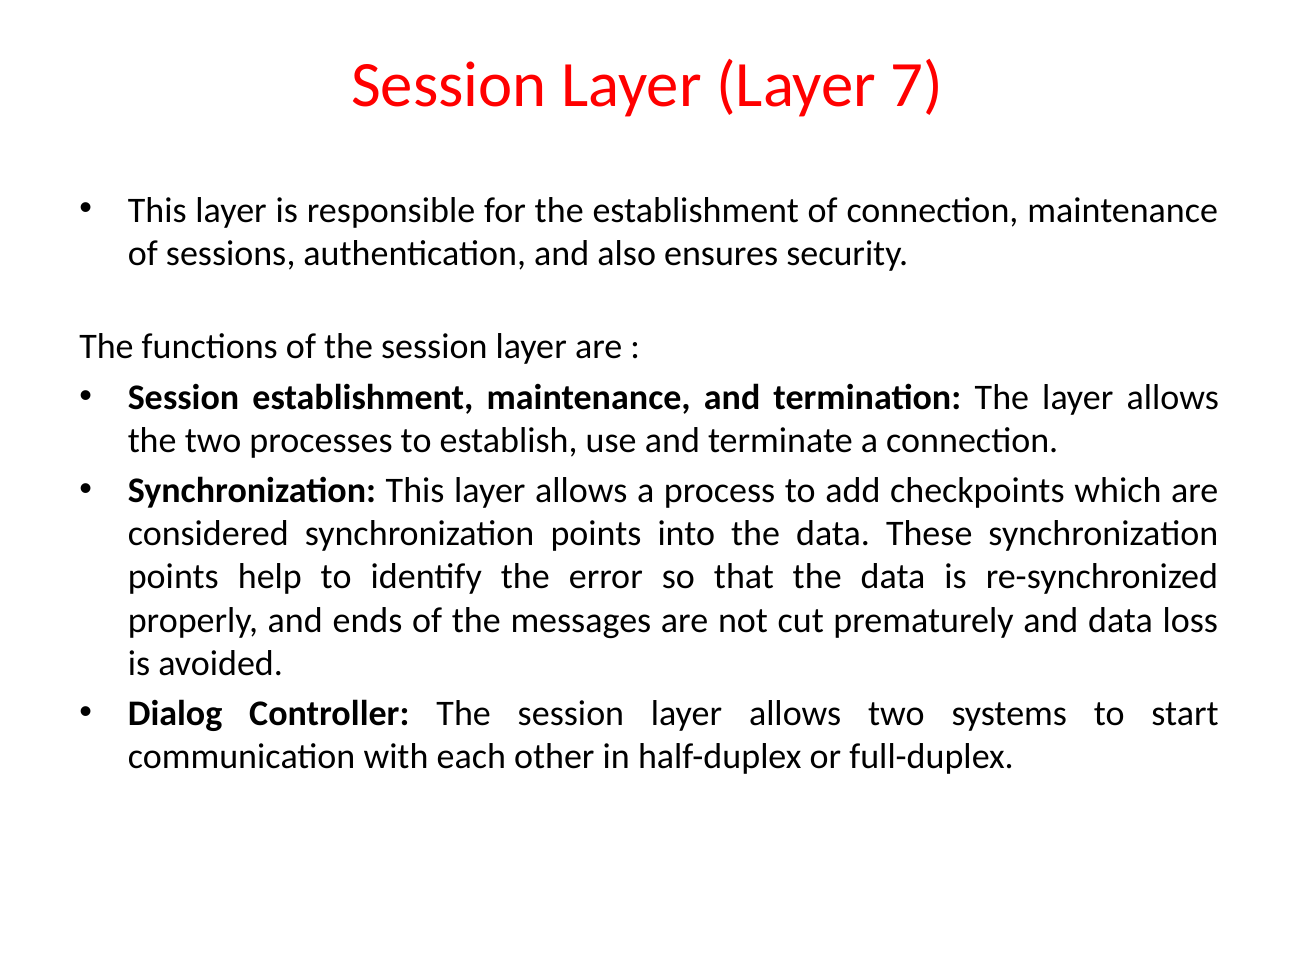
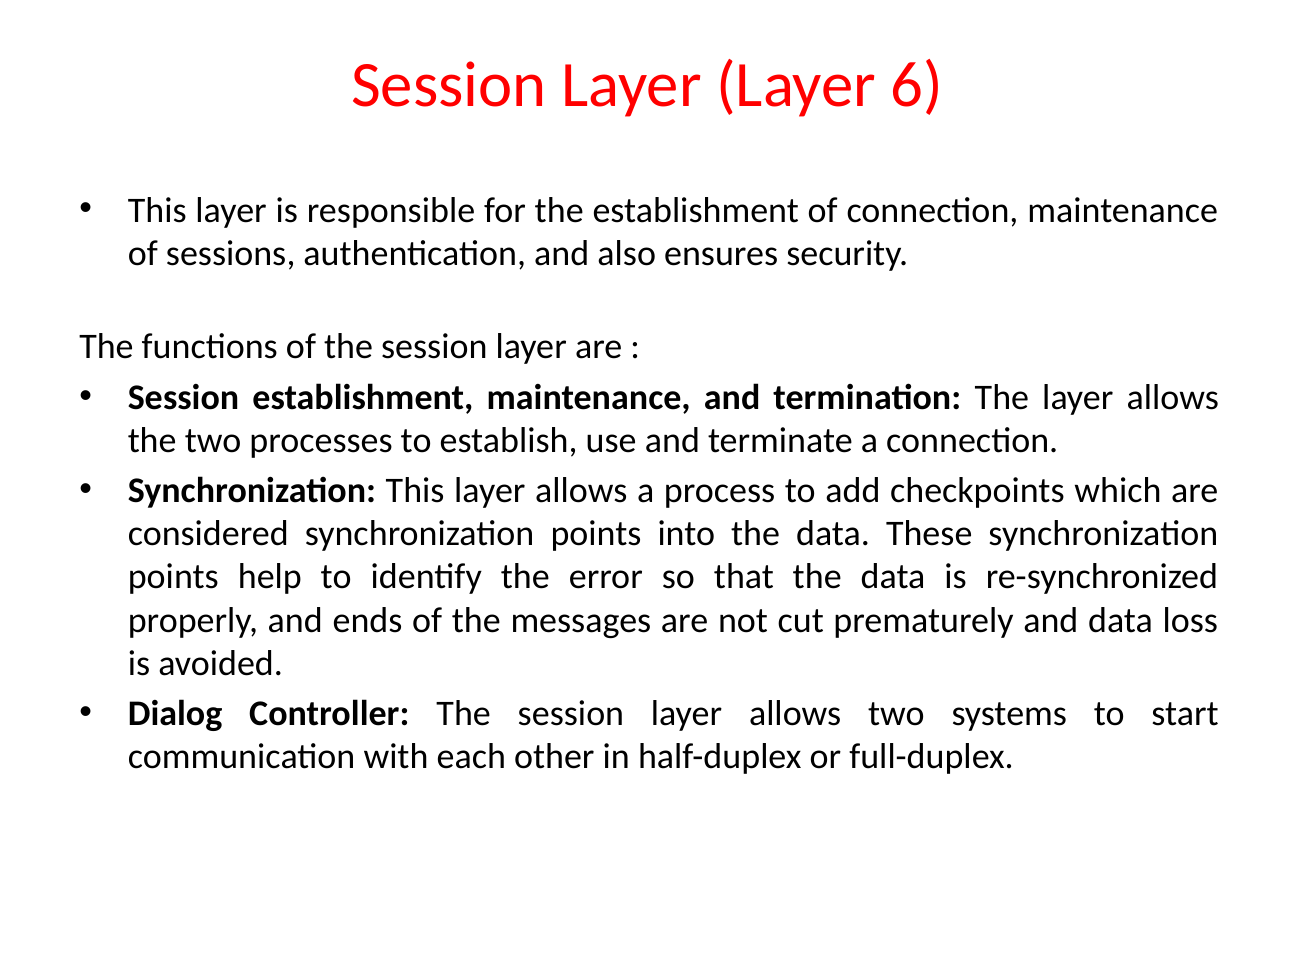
7: 7 -> 6 (917, 85)
